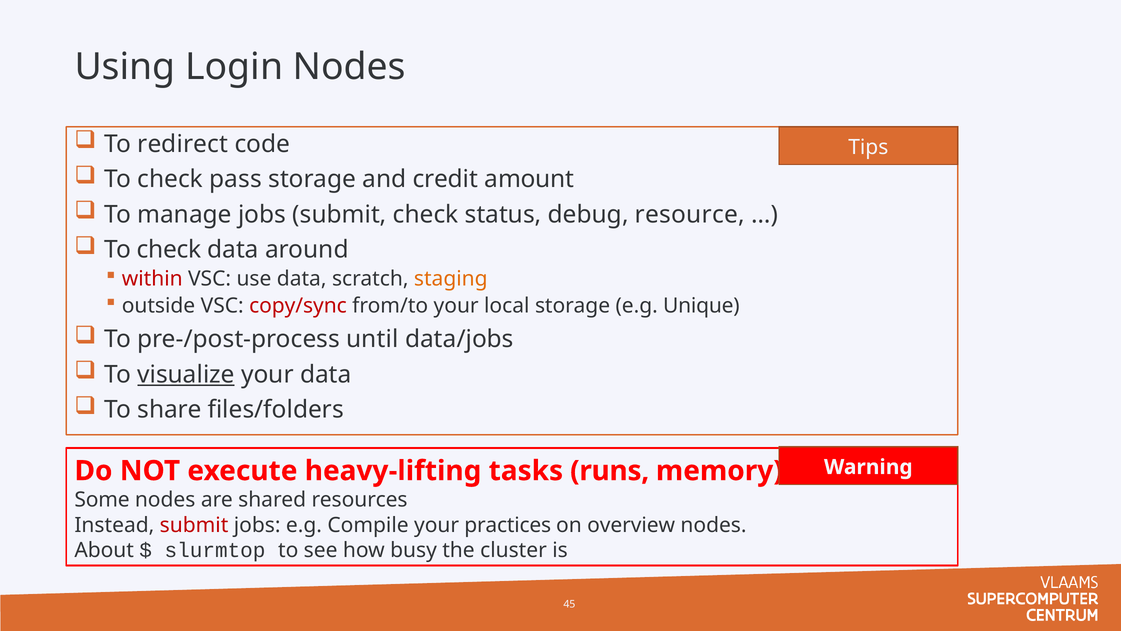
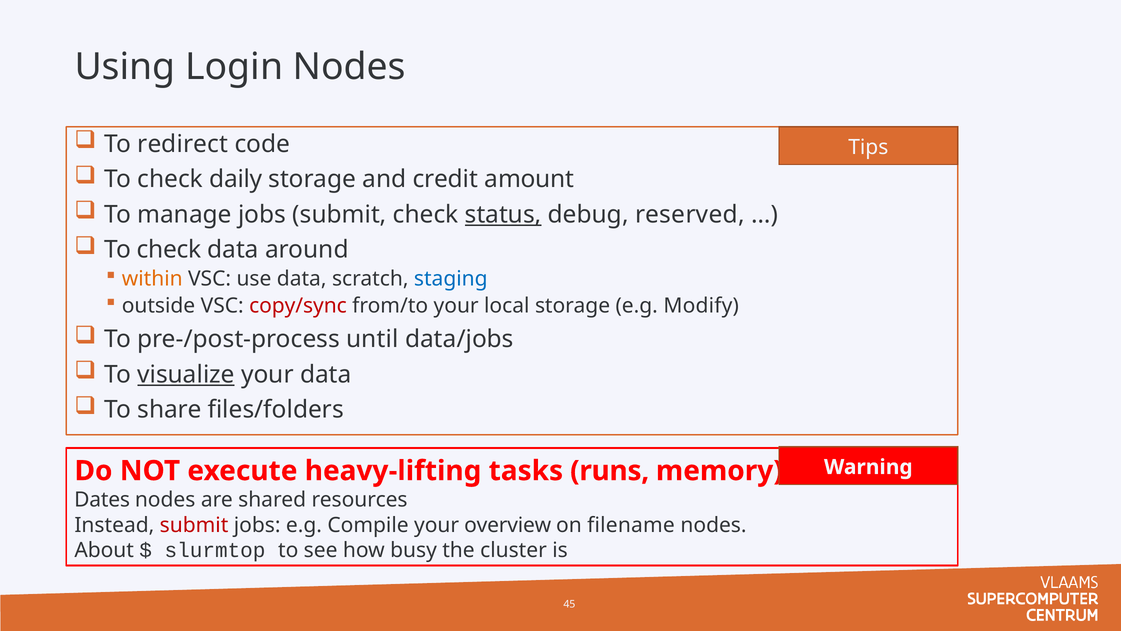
pass: pass -> daily (236, 179)
status underline: none -> present (503, 214)
resource: resource -> reserved (690, 214)
within colour: red -> orange (152, 279)
staging colour: orange -> blue (451, 279)
Unique: Unique -> Modify (701, 306)
Some: Some -> Dates (102, 499)
practices: practices -> overview (508, 525)
overview: overview -> filename (631, 525)
